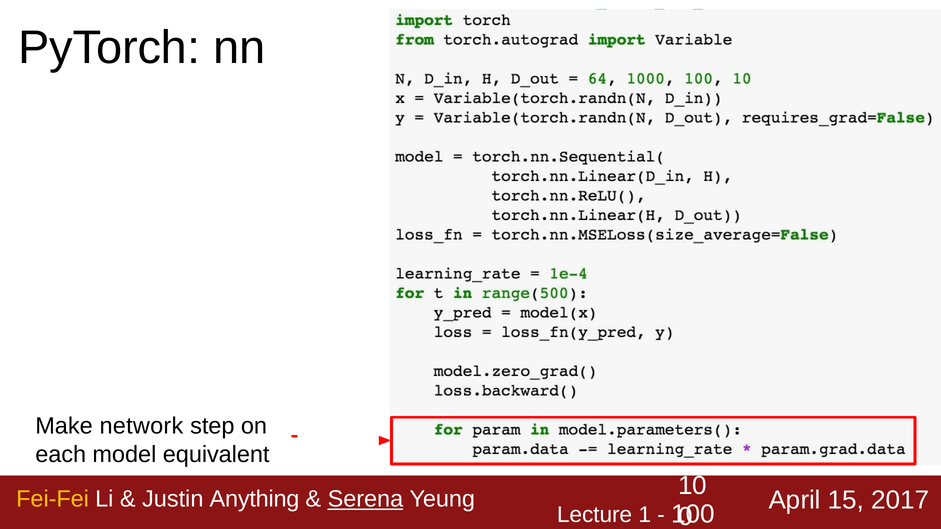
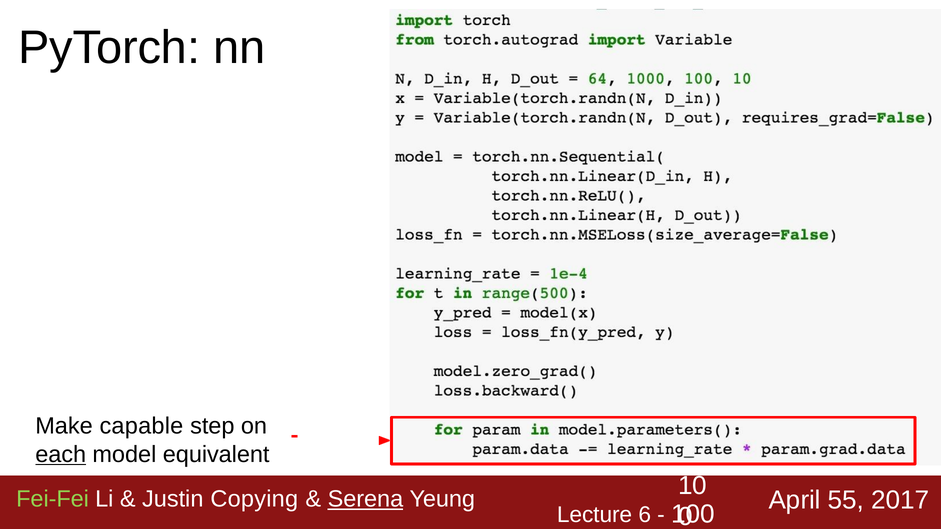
network: network -> capable (141, 426)
each underline: none -> present (61, 455)
Fei-Fei colour: yellow -> light green (53, 499)
Anything: Anything -> Copying (254, 499)
15: 15 -> 55 (846, 500)
1: 1 -> 6 (645, 515)
